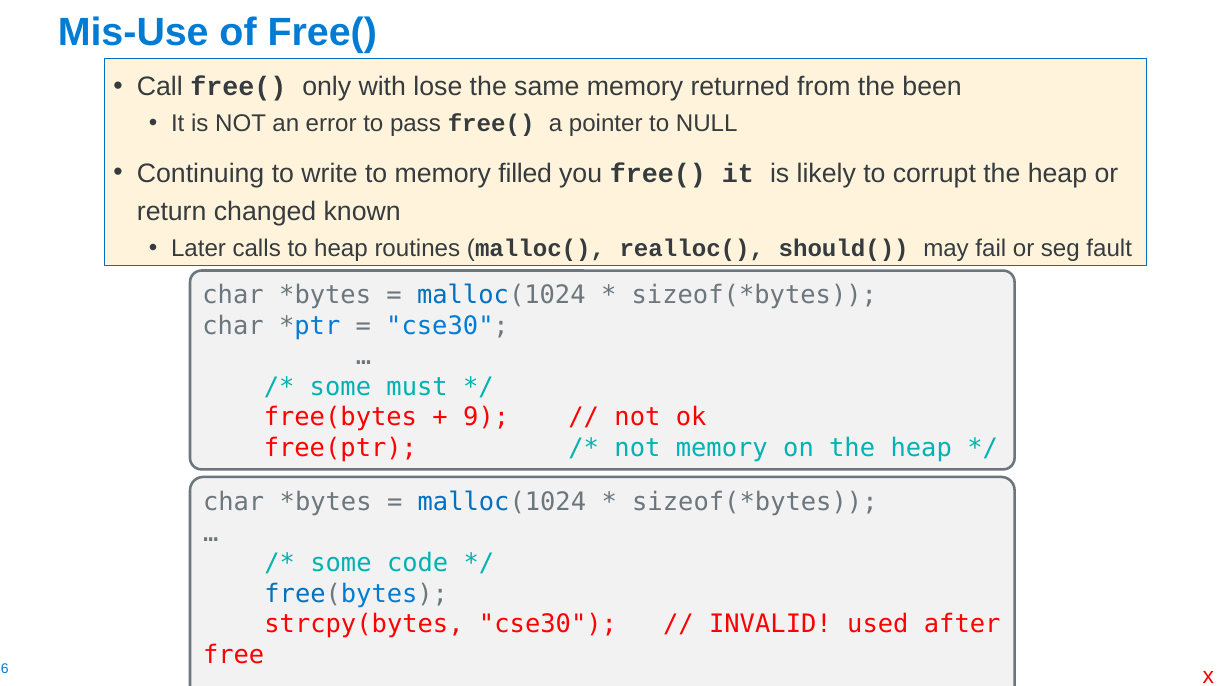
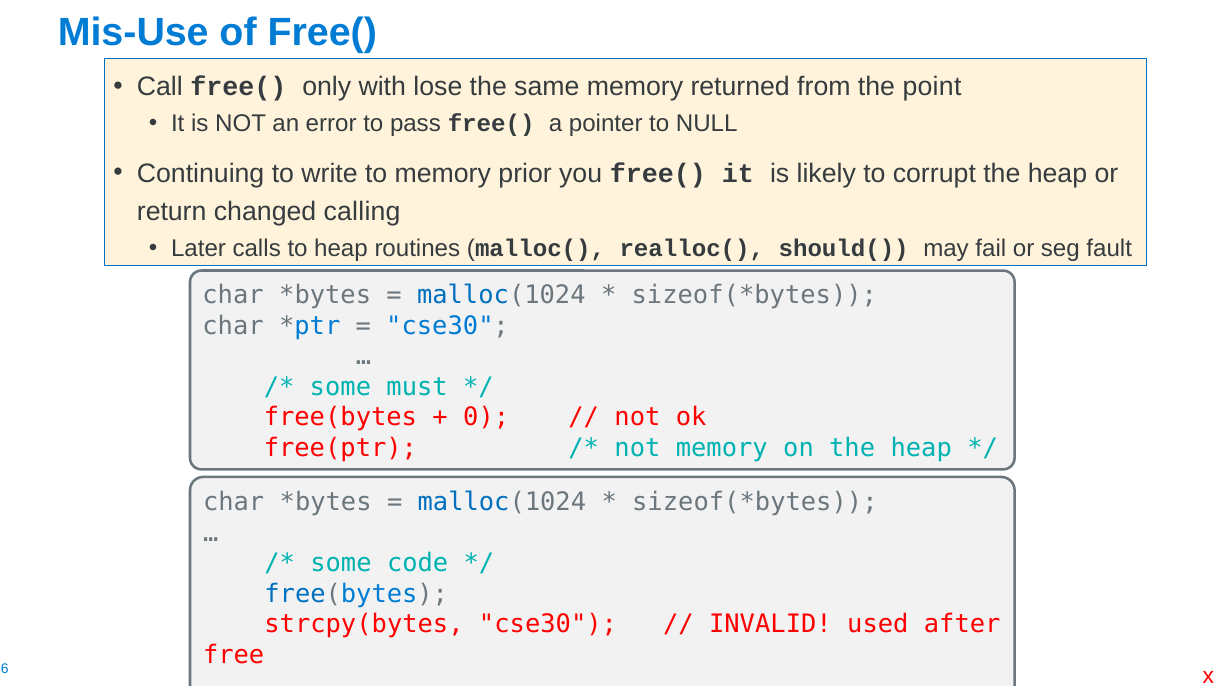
been: been -> point (932, 87)
filled: filled -> prior (525, 174)
known: known -> calling (362, 212)
9: 9 -> 0 (486, 418)
